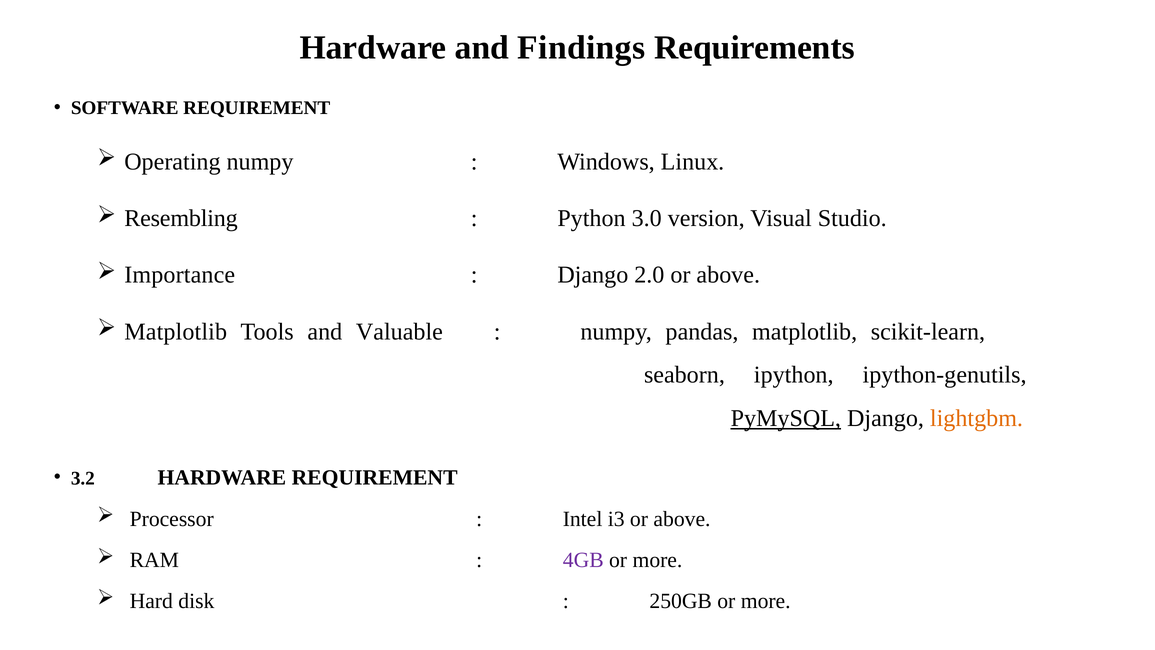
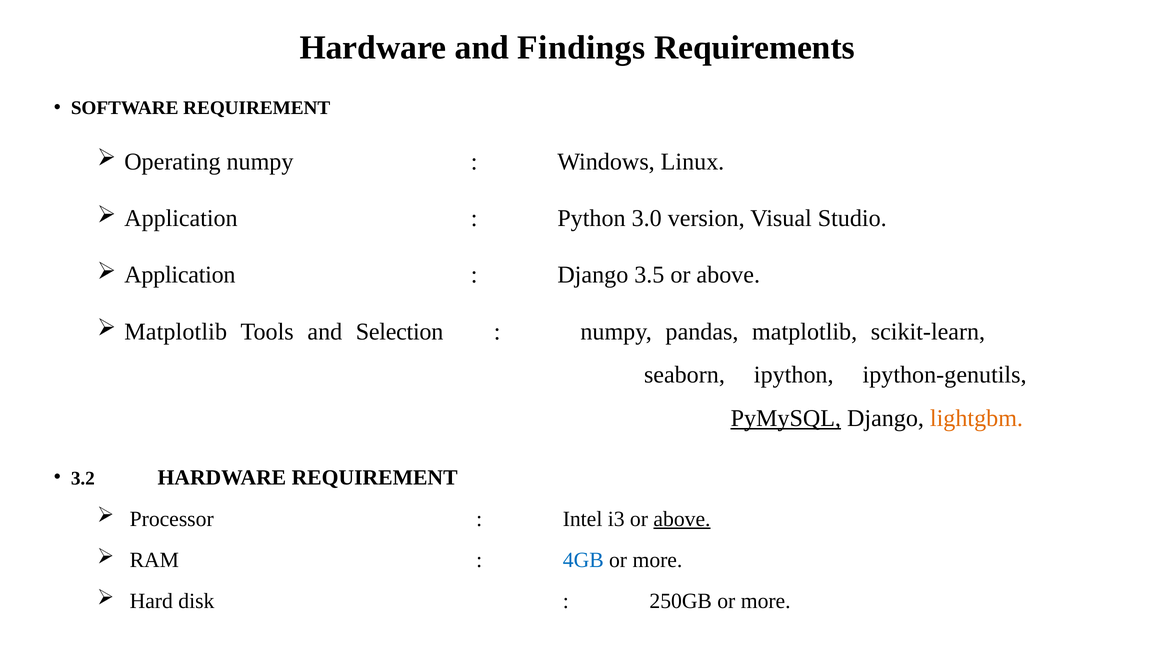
Resembling: Resembling -> Application (181, 218)
Importance: Importance -> Application (180, 275)
2.0: 2.0 -> 3.5 (649, 275)
Valuable: Valuable -> Selection (400, 331)
above underline: none -> present (682, 519)
4GB colour: purple -> blue (583, 560)
